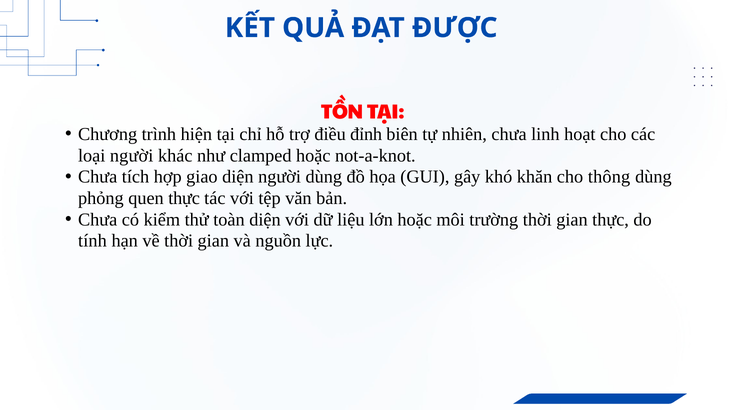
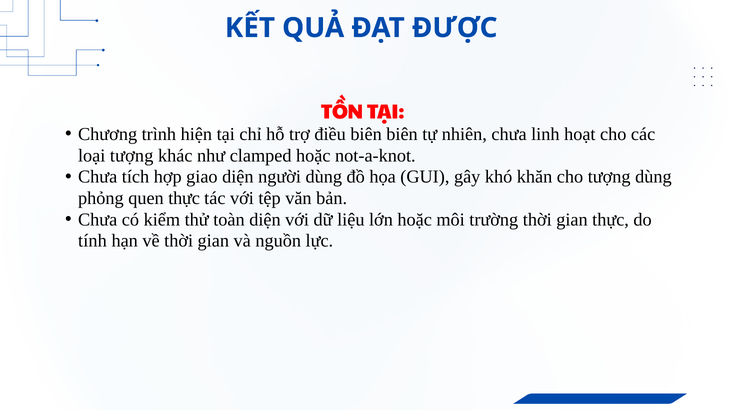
điều đỉnh: đỉnh -> biên (366, 135)
loại người: người -> tượng (132, 156)
cho thông: thông -> tượng (609, 177)
